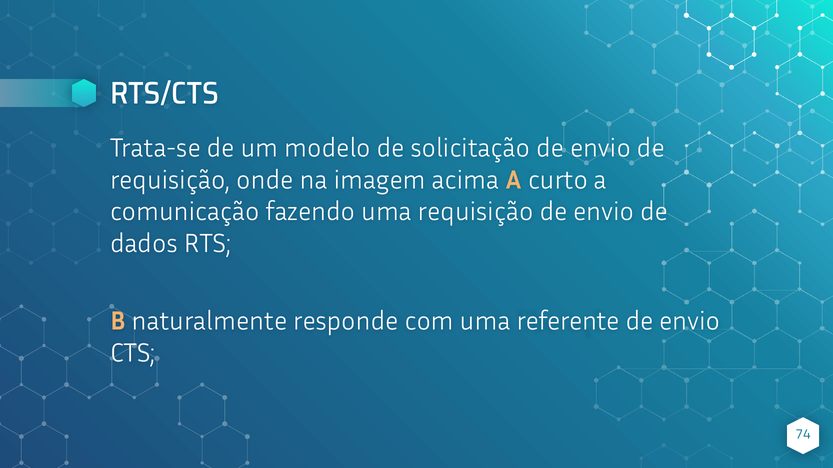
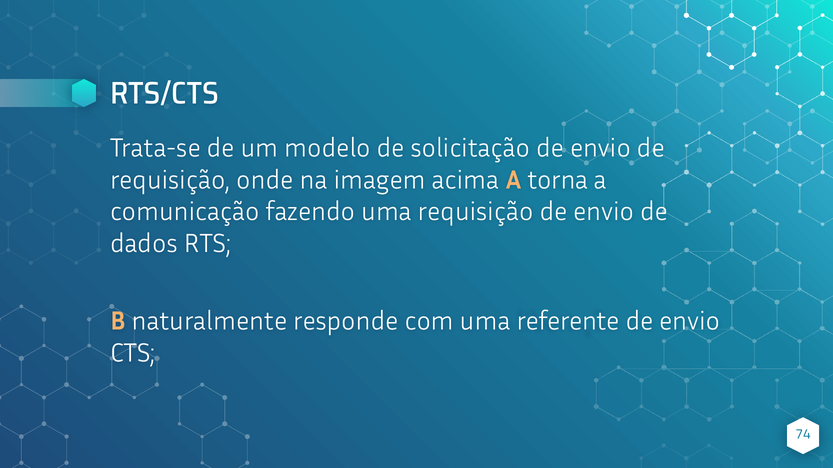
curto: curto -> torna (558, 180)
